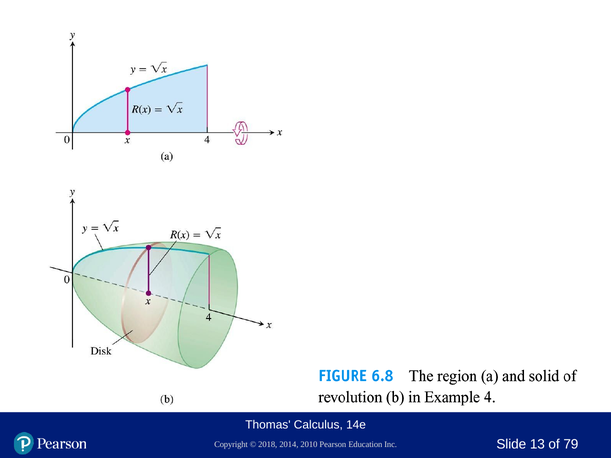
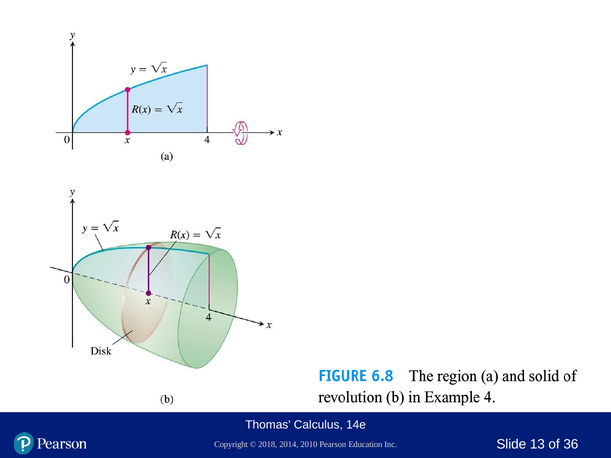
79: 79 -> 36 (571, 444)
